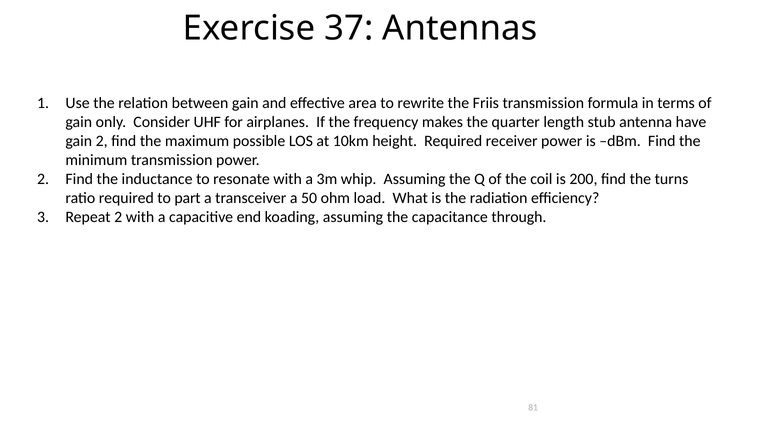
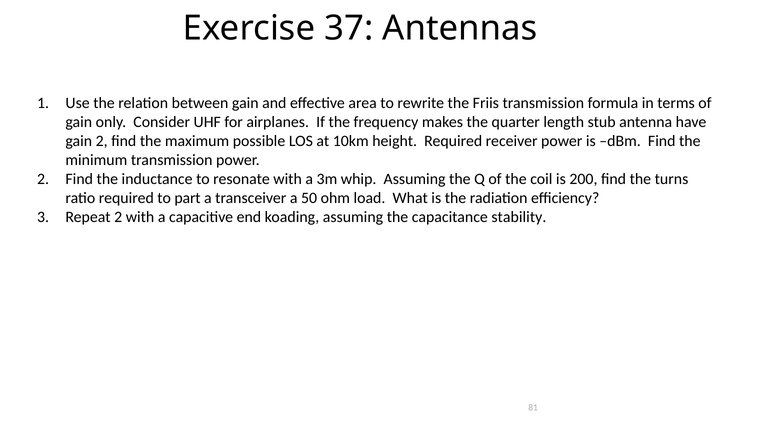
through: through -> stability (519, 217)
